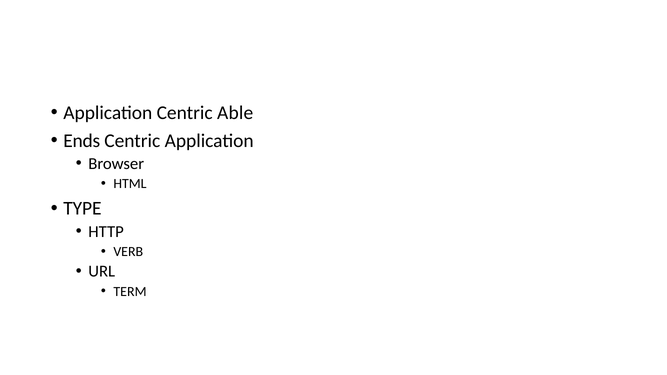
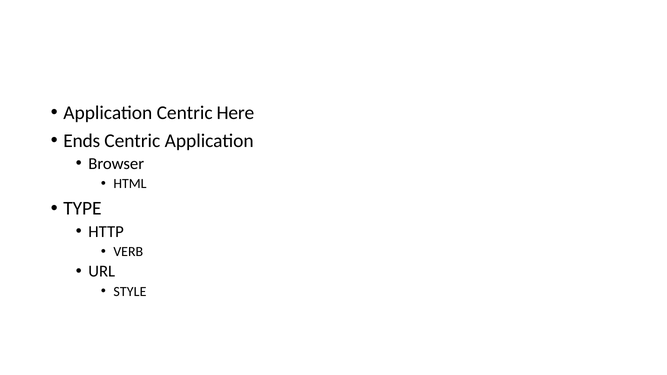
Able: Able -> Here (235, 113)
TERM: TERM -> STYLE (130, 292)
